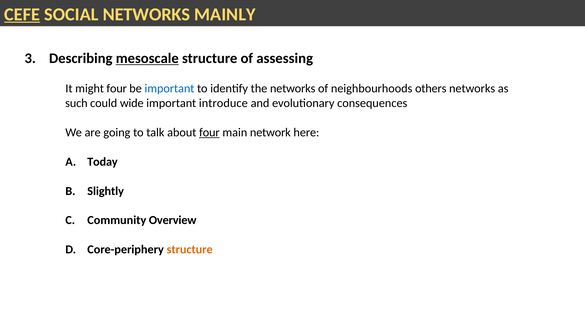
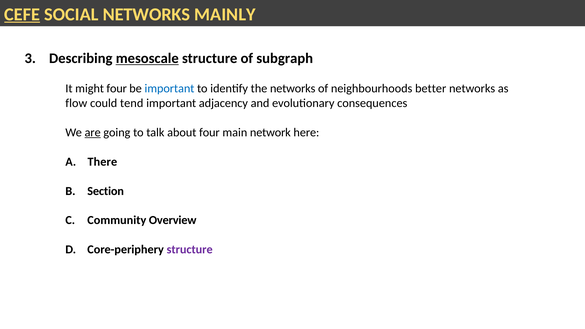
assessing: assessing -> subgraph (285, 58)
others: others -> better (431, 89)
such: such -> flow (76, 103)
wide: wide -> tend (132, 103)
introduce: introduce -> adjacency (223, 103)
are underline: none -> present (93, 133)
four underline: present -> none (209, 133)
Today: Today -> There (102, 162)
Slightly: Slightly -> Section (106, 191)
structure colour: orange -> purple (190, 250)
